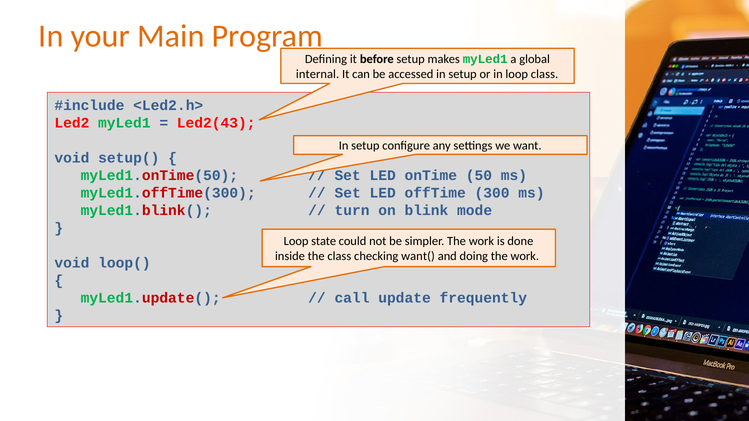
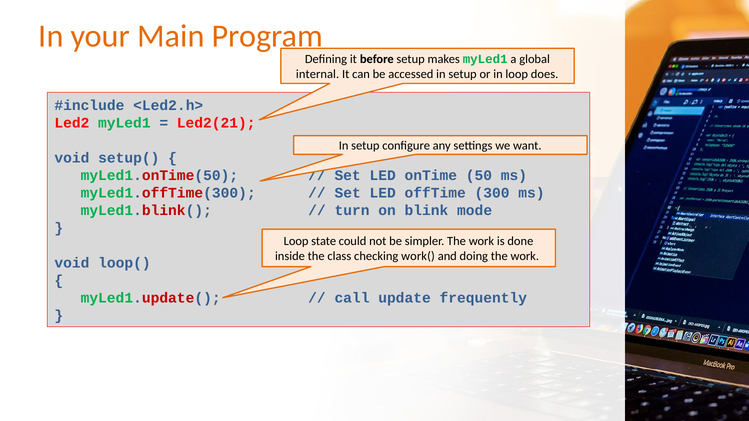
loop class: class -> does (545, 74)
Led2(43: Led2(43 -> Led2(21 (216, 123)
want(: want( -> work( (418, 256)
